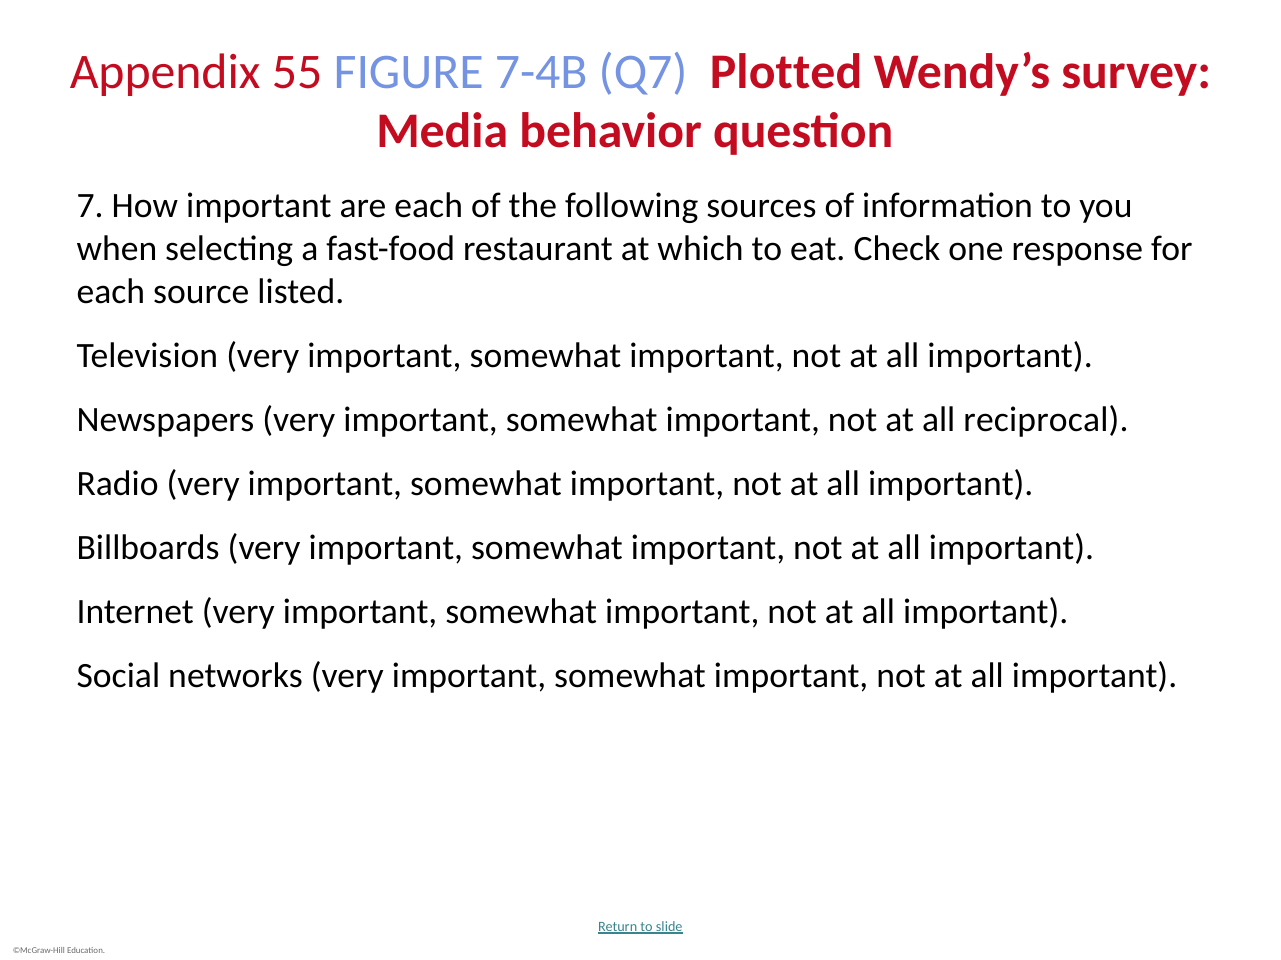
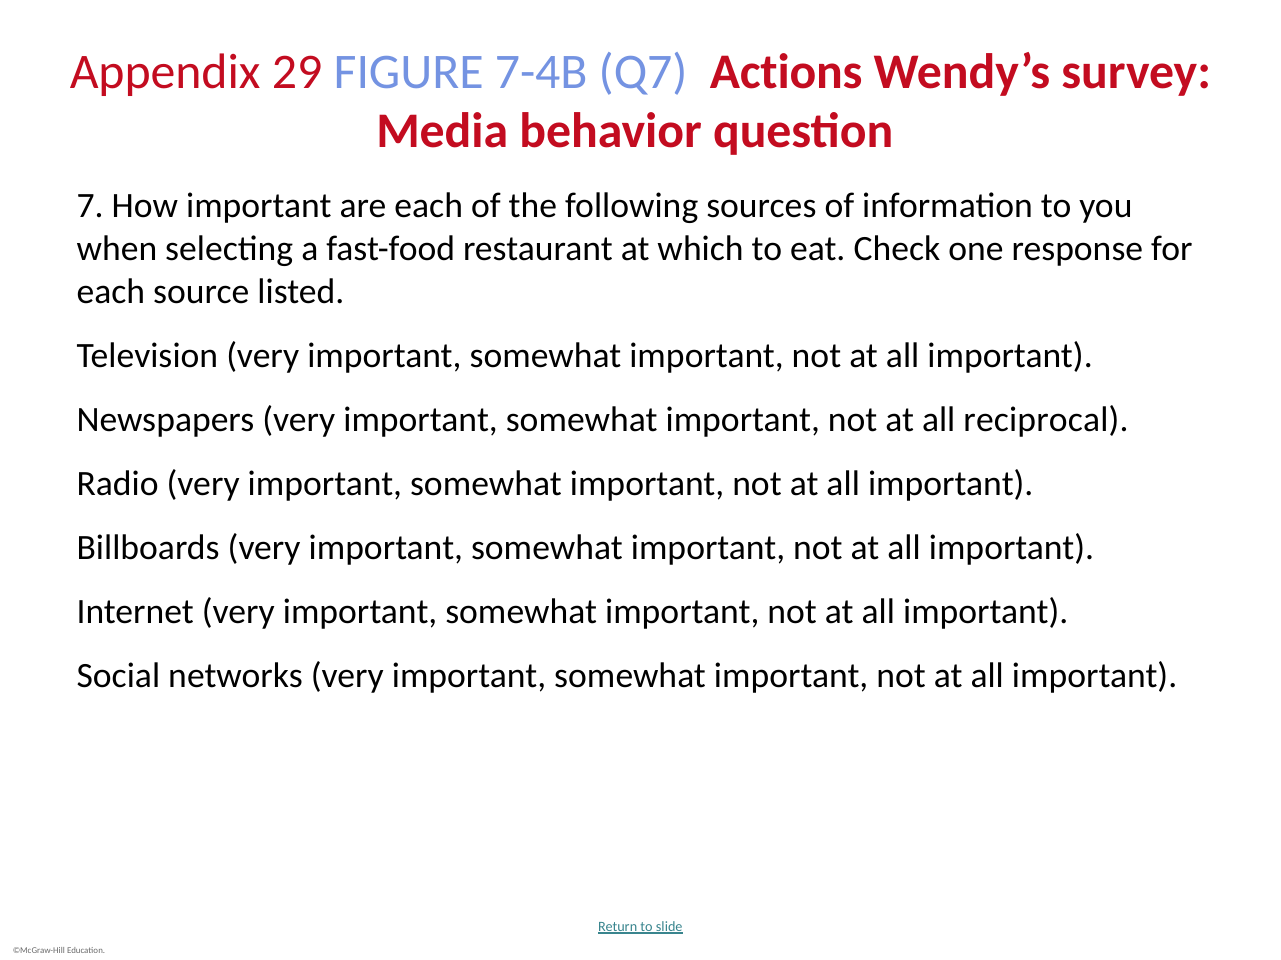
55: 55 -> 29 (297, 72)
Plotted: Plotted -> Actions (786, 72)
